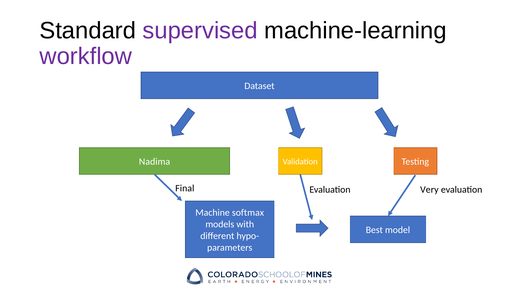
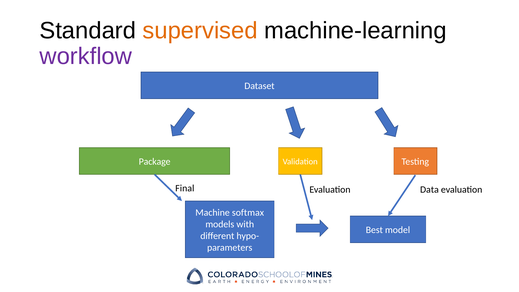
supervised colour: purple -> orange (200, 31)
Nadima: Nadima -> Package (155, 162)
Very: Very -> Data (429, 189)
